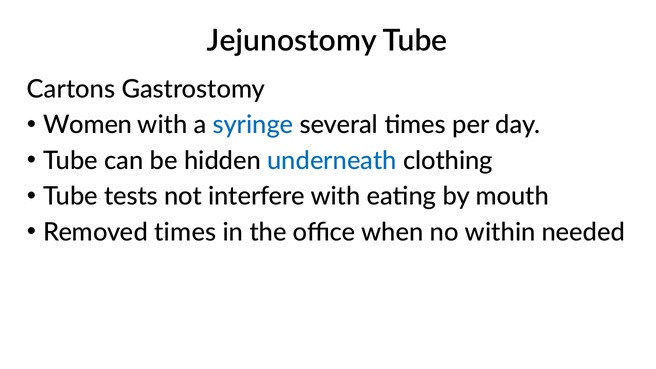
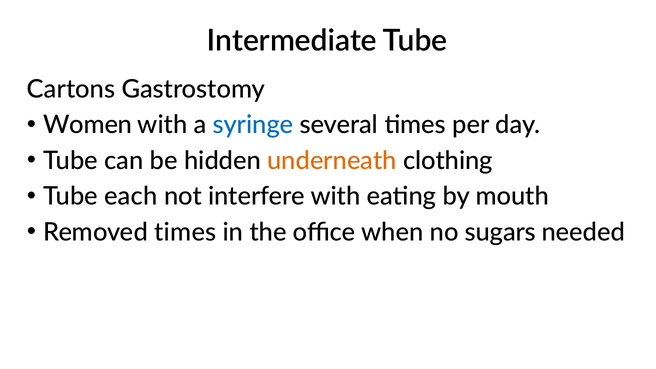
Jejunostomy: Jejunostomy -> Intermediate (292, 41)
underneath colour: blue -> orange (332, 161)
tests: tests -> each (131, 197)
within: within -> sugars (500, 232)
